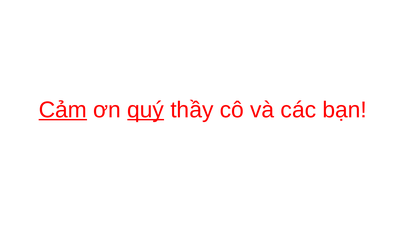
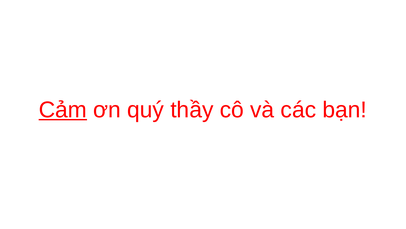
quý underline: present -> none (146, 110)
